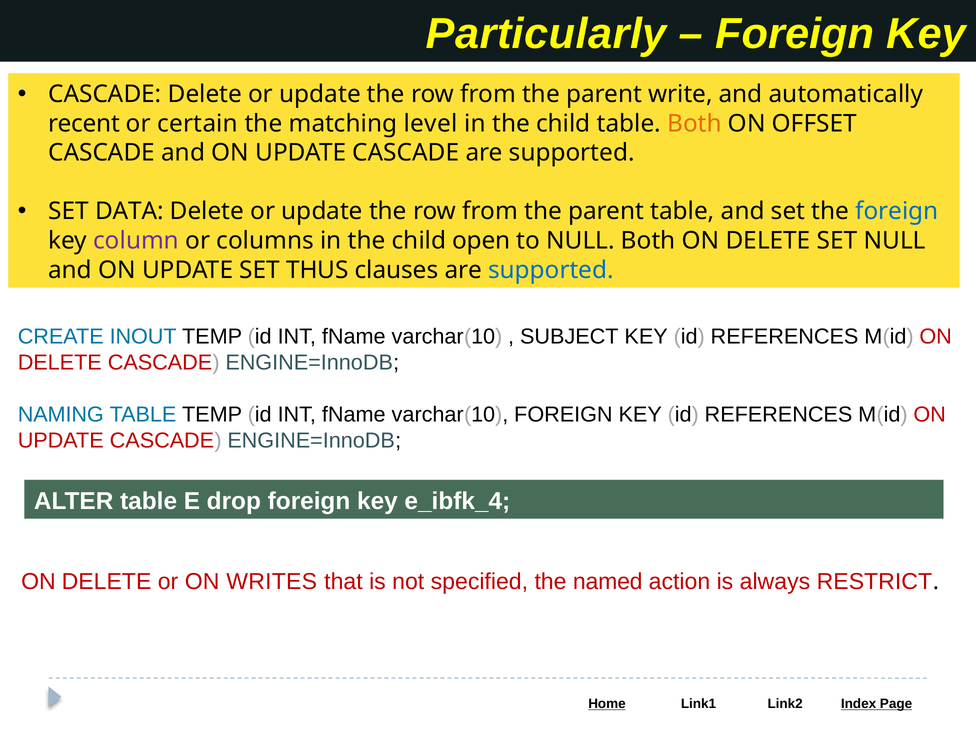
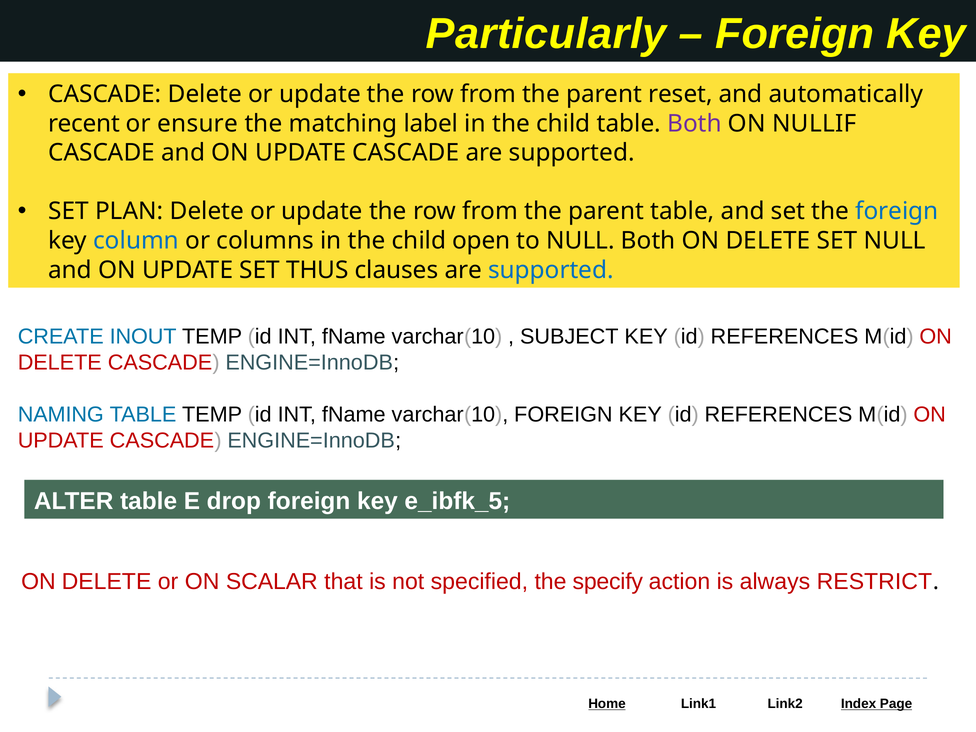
write: write -> reset (680, 94)
certain: certain -> ensure (198, 124)
level: level -> label (431, 124)
Both colour: orange -> purple (694, 124)
OFFSET: OFFSET -> NULLIF (814, 124)
DATA: DATA -> PLAN (129, 211)
column colour: purple -> blue (136, 241)
e_ibfk_4: e_ibfk_4 -> e_ibfk_5 (457, 501)
WRITES: WRITES -> SCALAR (272, 581)
named: named -> specify (608, 581)
